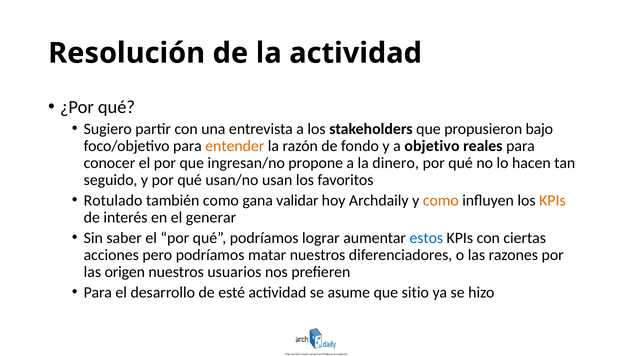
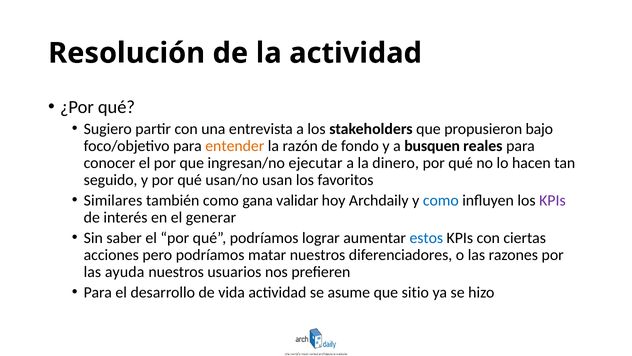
objetivo: objetivo -> busquen (432, 146)
propone: propone -> ejecutar (316, 163)
Rotulado: Rotulado -> Similares (113, 200)
como colour: orange -> blue (441, 200)
KPIs colour: orange -> purple (552, 200)
origen: origen -> ayuda (125, 272)
esté: esté -> vida (232, 292)
